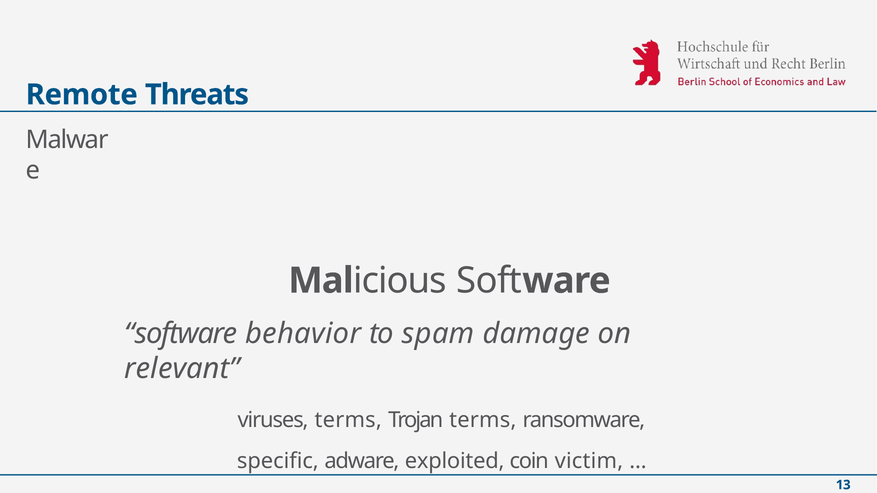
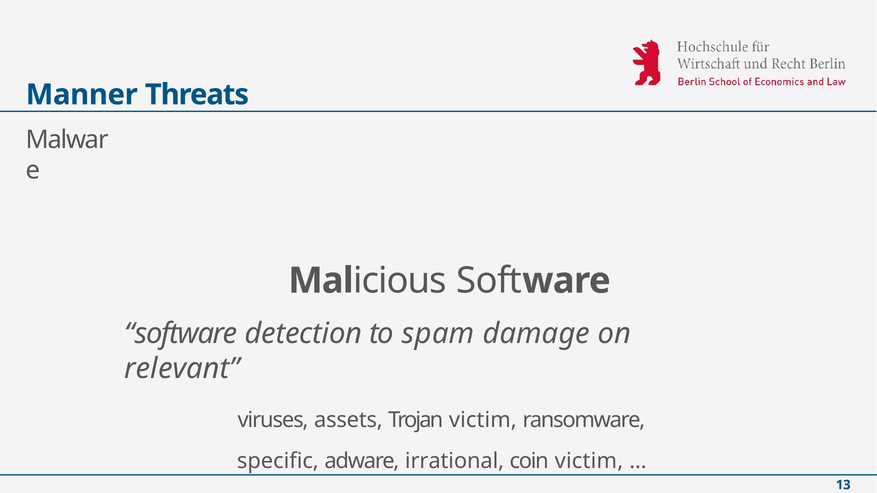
Remote: Remote -> Manner (82, 95)
behavior: behavior -> detection (304, 334)
viruses terms: terms -> assets (348, 420)
Trojan terms: terms -> victim (483, 420)
exploited: exploited -> irrational (455, 461)
